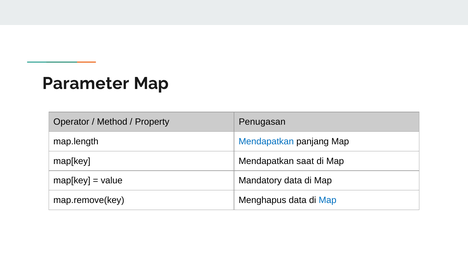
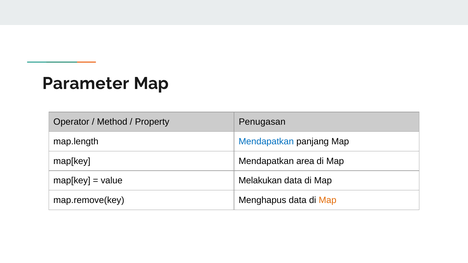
saat: saat -> area (305, 161)
Mandatory: Mandatory -> Melakukan (260, 181)
Map colour: blue -> orange (328, 200)
